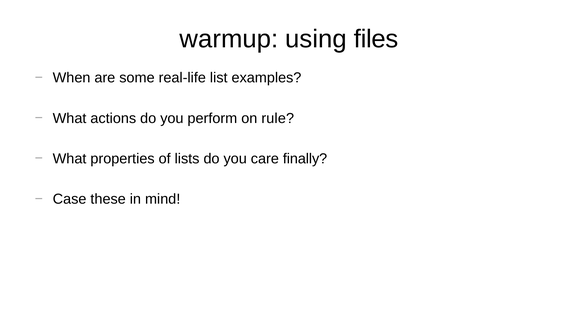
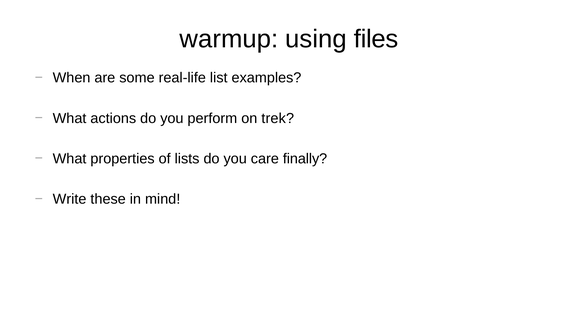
rule: rule -> trek (278, 118)
Case: Case -> Write (70, 199)
